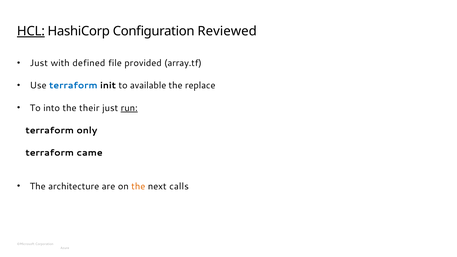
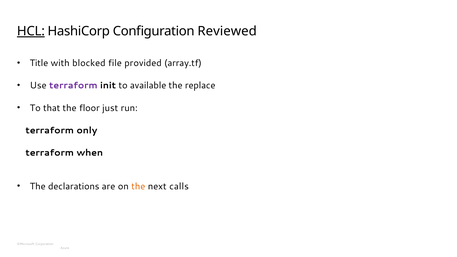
Just: Just -> Title (39, 63)
defined: defined -> blocked (89, 63)
terraform colour: blue -> purple (73, 86)
into: into -> that (52, 108)
their: their -> floor (89, 108)
run underline: present -> none (129, 108)
came: came -> when (90, 153)
architecture: architecture -> declarations (74, 186)
